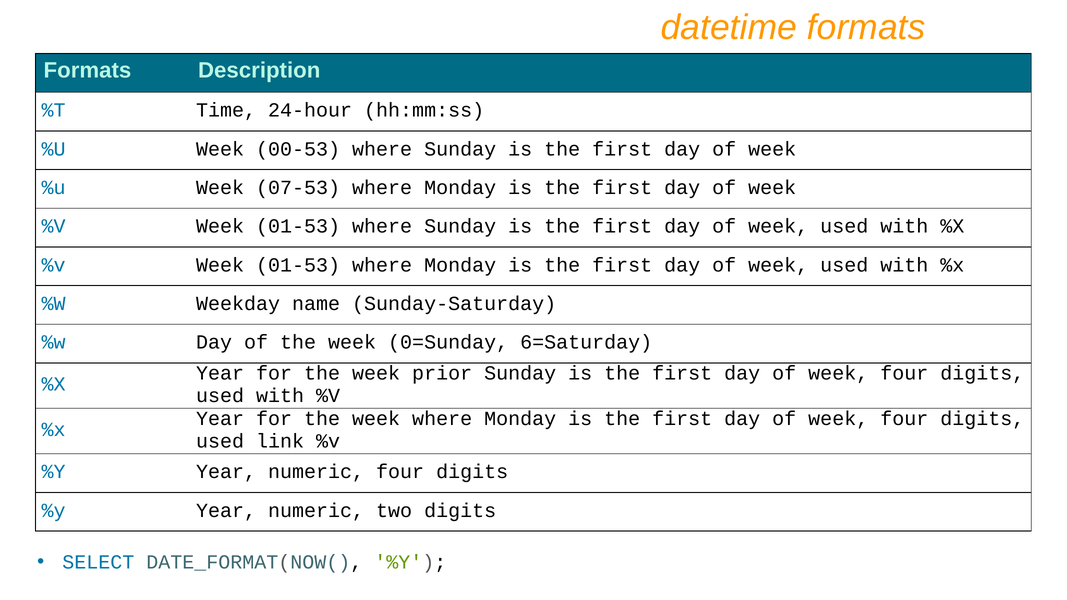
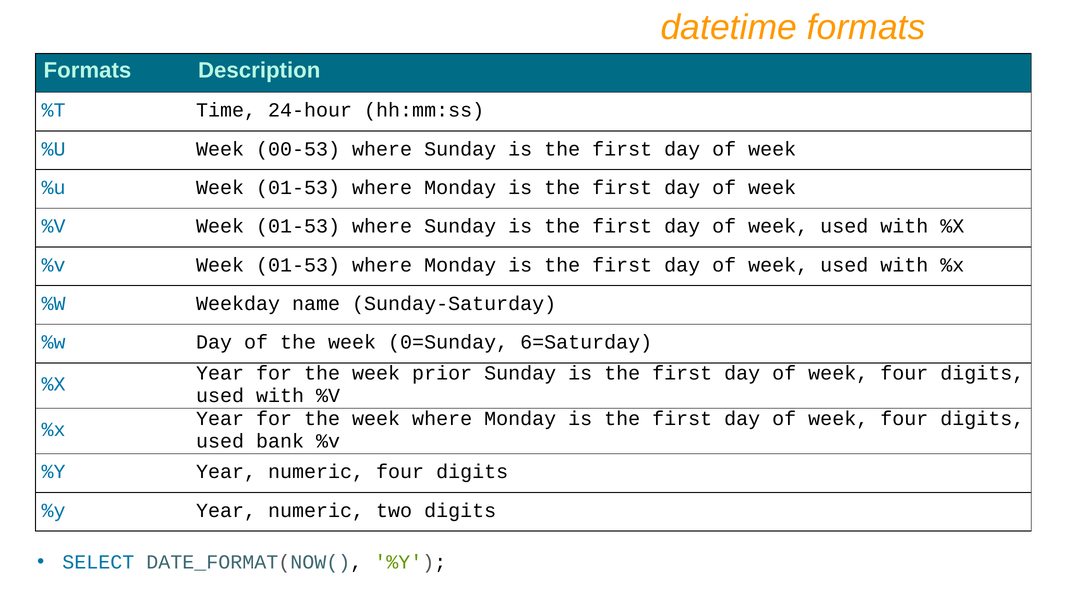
%u Week 07-53: 07-53 -> 01-53 (298, 188)
link: link -> bank (280, 441)
